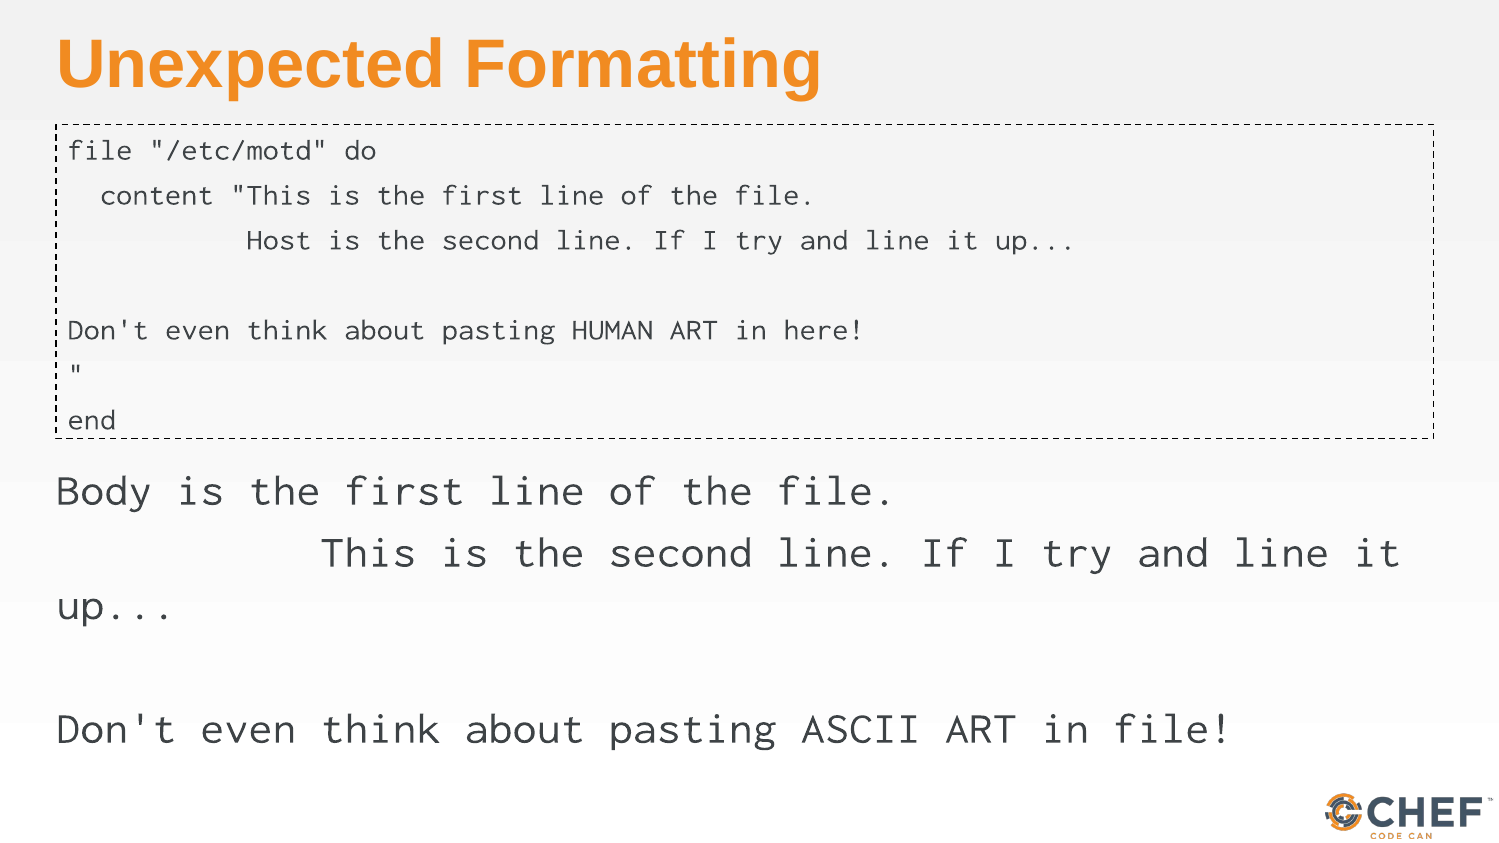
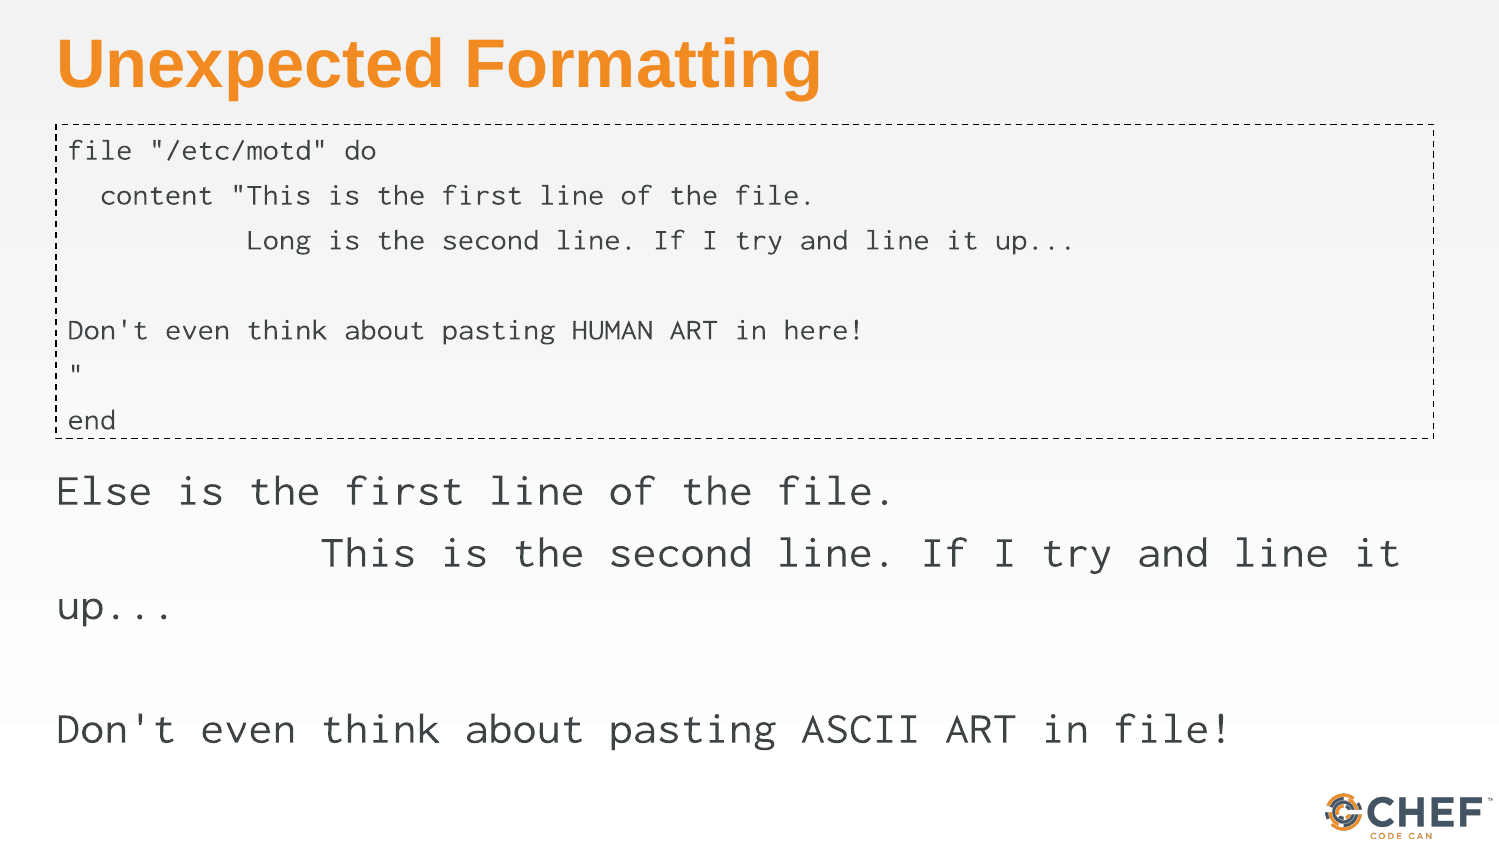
Host: Host -> Long (279, 240)
Body: Body -> Else (104, 490)
